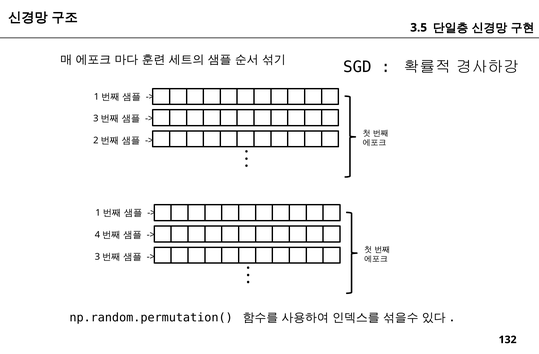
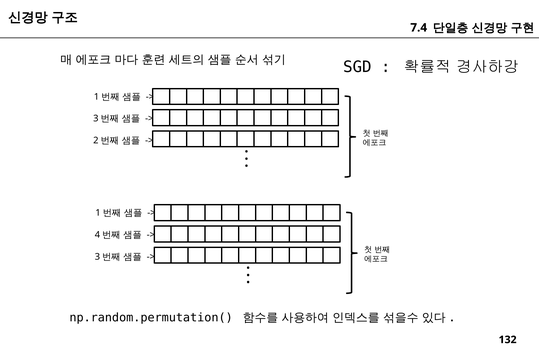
3.5: 3.5 -> 7.4 (419, 28)
